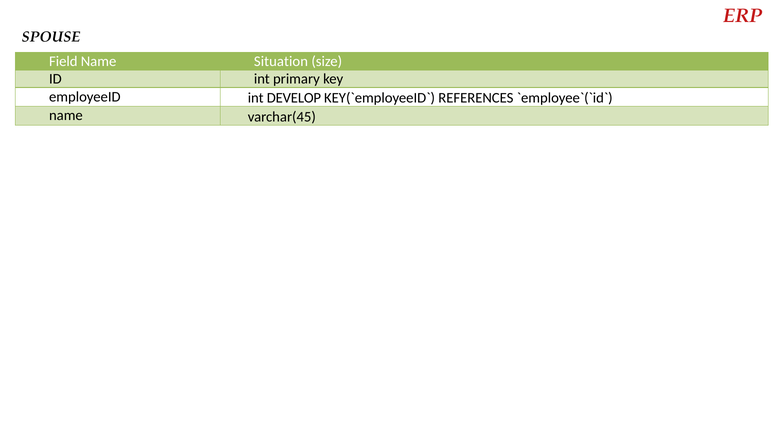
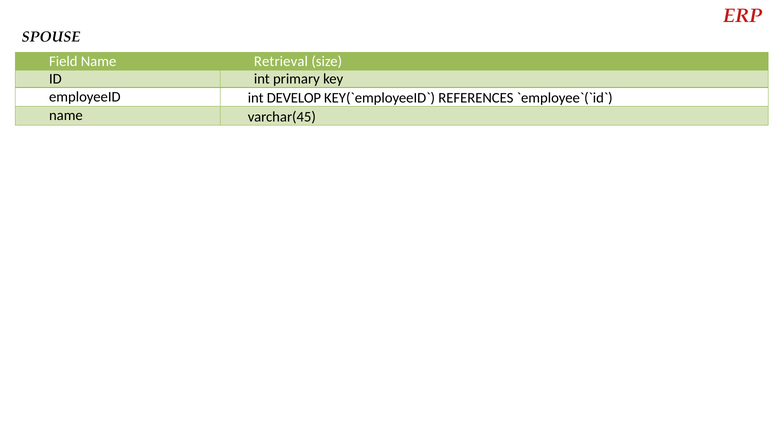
Situation: Situation -> Retrieval (281, 61)
